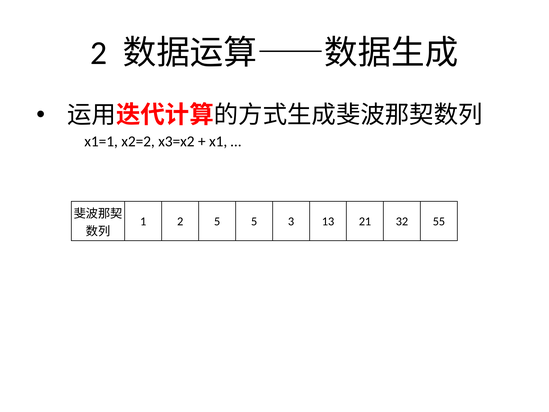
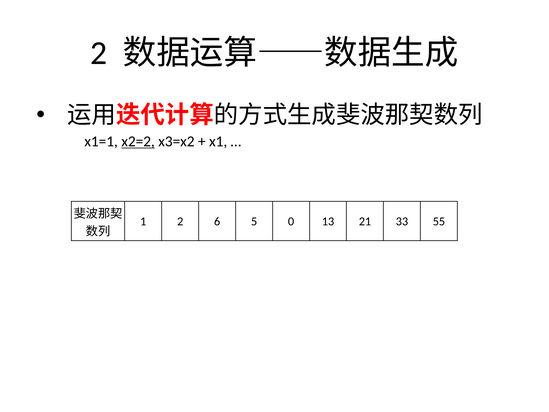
x2=2 underline: none -> present (138, 141)
2 5: 5 -> 6 (217, 221)
3: 3 -> 0 (291, 221)
32: 32 -> 33 (402, 221)
